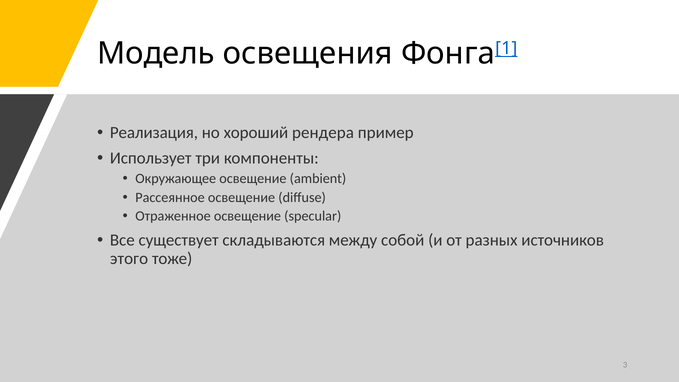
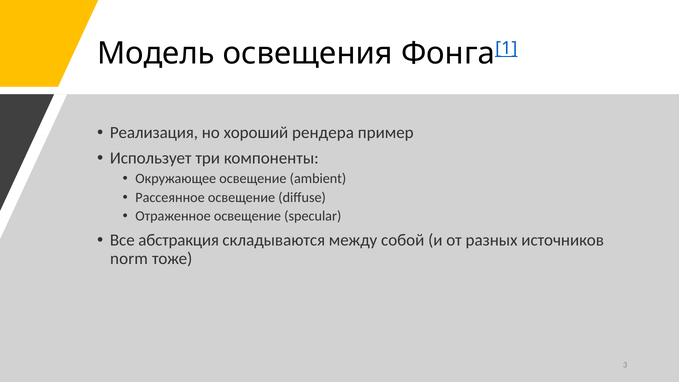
существует: существует -> абстракция (179, 240)
этого: этого -> norm (129, 258)
